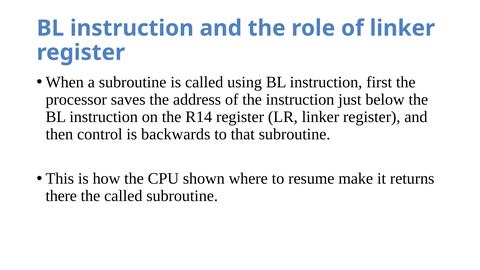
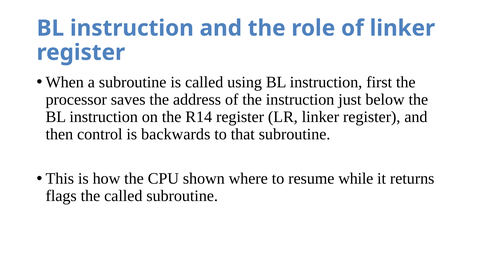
make: make -> while (356, 179)
there: there -> flags (61, 196)
